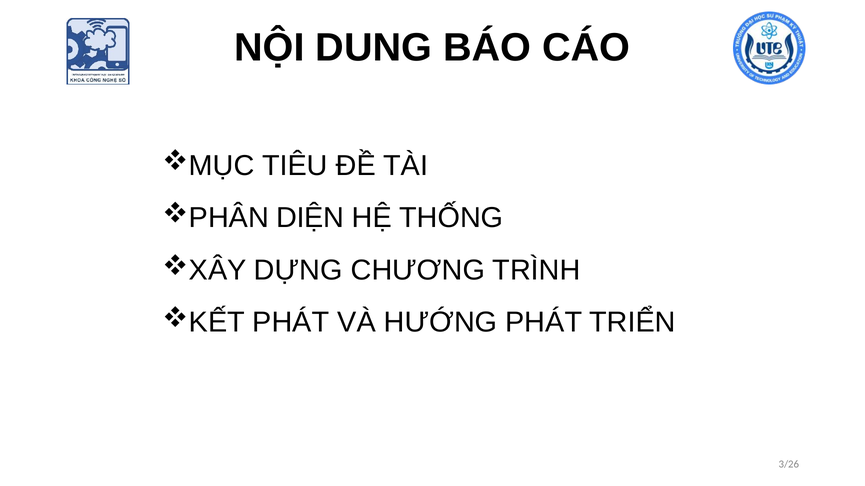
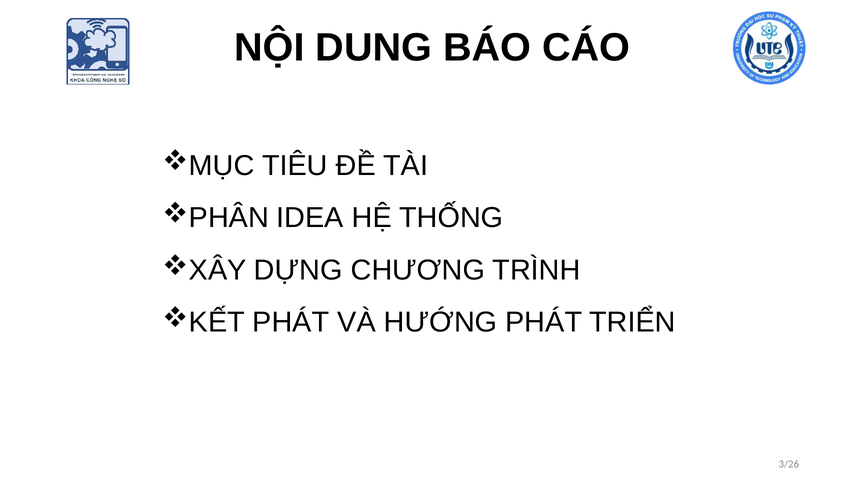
DIỆN: DIỆN -> IDEA (310, 218)
